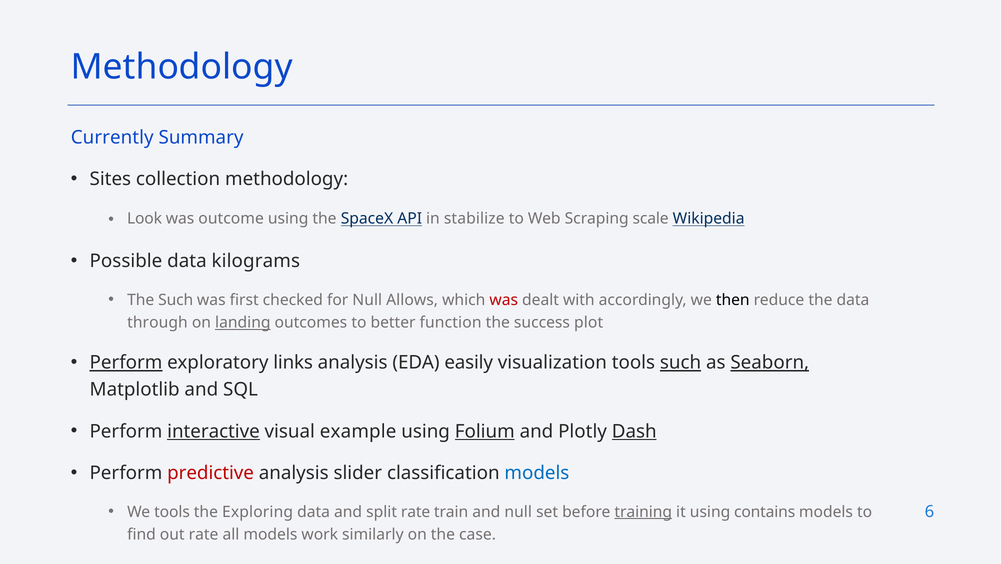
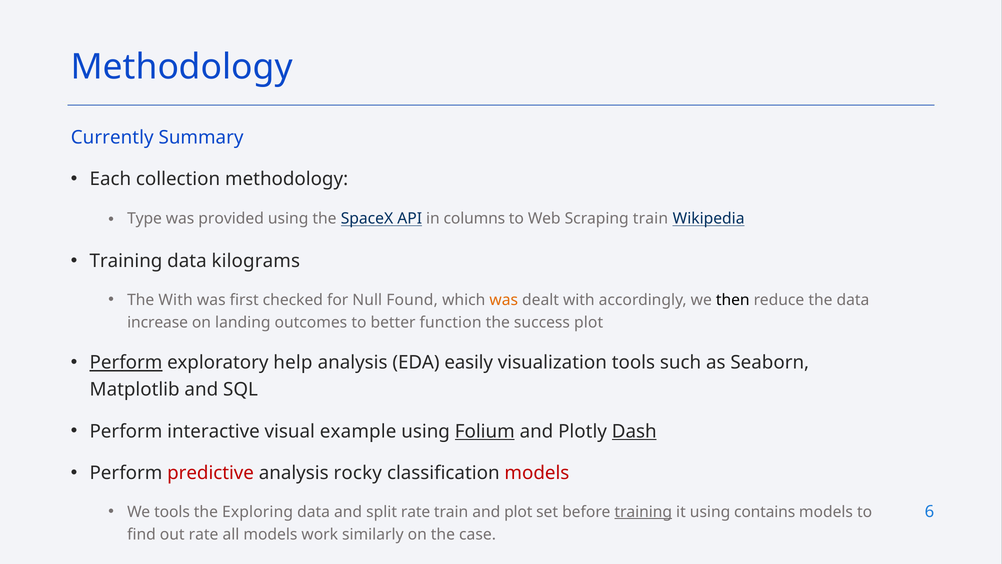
Sites: Sites -> Each (110, 179)
Look: Look -> Type (145, 218)
outcome: outcome -> provided (231, 218)
stabilize: stabilize -> columns (474, 218)
Scraping scale: scale -> train (650, 218)
Possible: Possible -> Training (126, 261)
The Such: Such -> With (176, 300)
Allows: Allows -> Found (412, 300)
was colour: red -> orange (504, 300)
through: through -> increase (158, 322)
landing underline: present -> none (243, 322)
links: links -> help (293, 362)
such underline: present -> none (681, 362)
Seaborn underline: present -> none (770, 362)
interactive underline: present -> none (213, 431)
slider: slider -> rocky (358, 473)
models colour: blue -> red (537, 473)
and null: null -> plot (518, 512)
